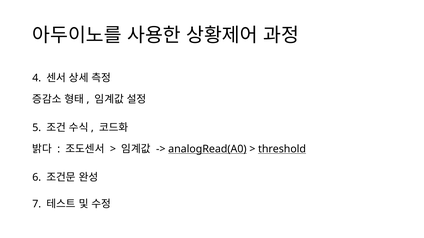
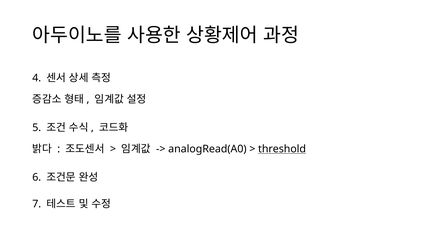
analogRead(A0 underline: present -> none (207, 149)
